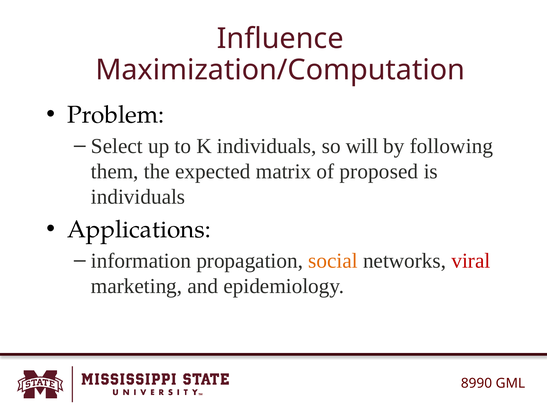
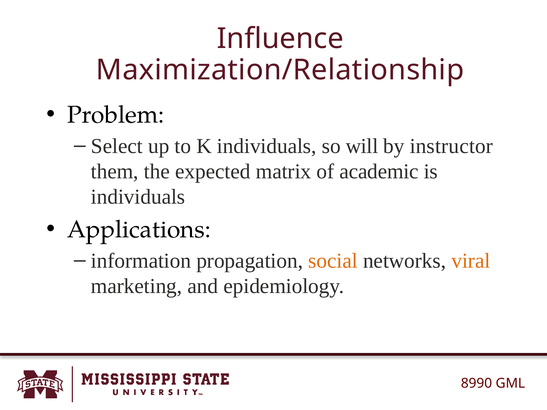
Maximization/Computation: Maximization/Computation -> Maximization/Relationship (280, 70)
following: following -> instructor (451, 146)
proposed: proposed -> academic (379, 172)
viral colour: red -> orange (471, 261)
